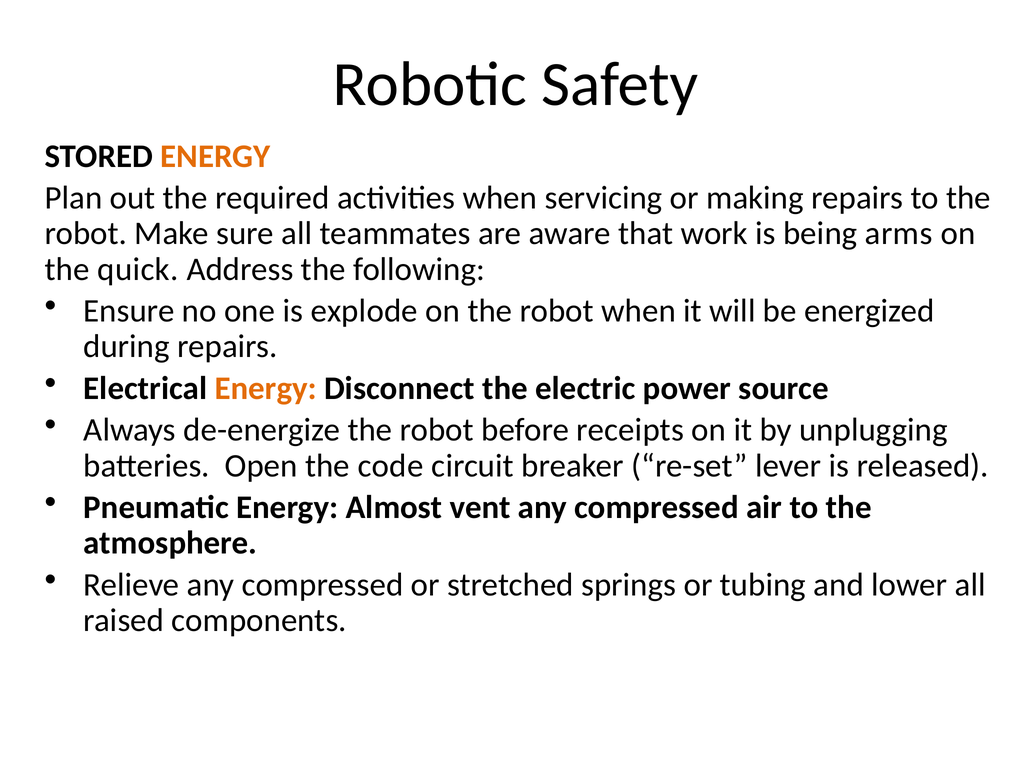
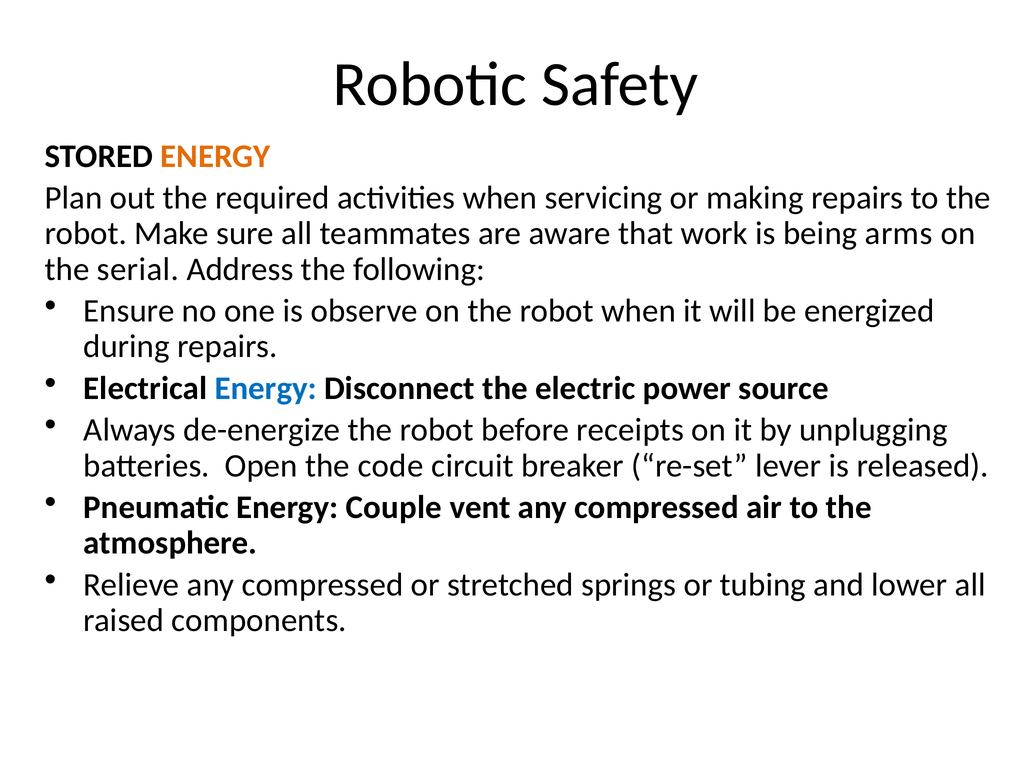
quick: quick -> serial (138, 269)
explode: explode -> observe (364, 311)
Energy colour: orange -> blue (266, 388)
Almost: Almost -> Couple (394, 507)
